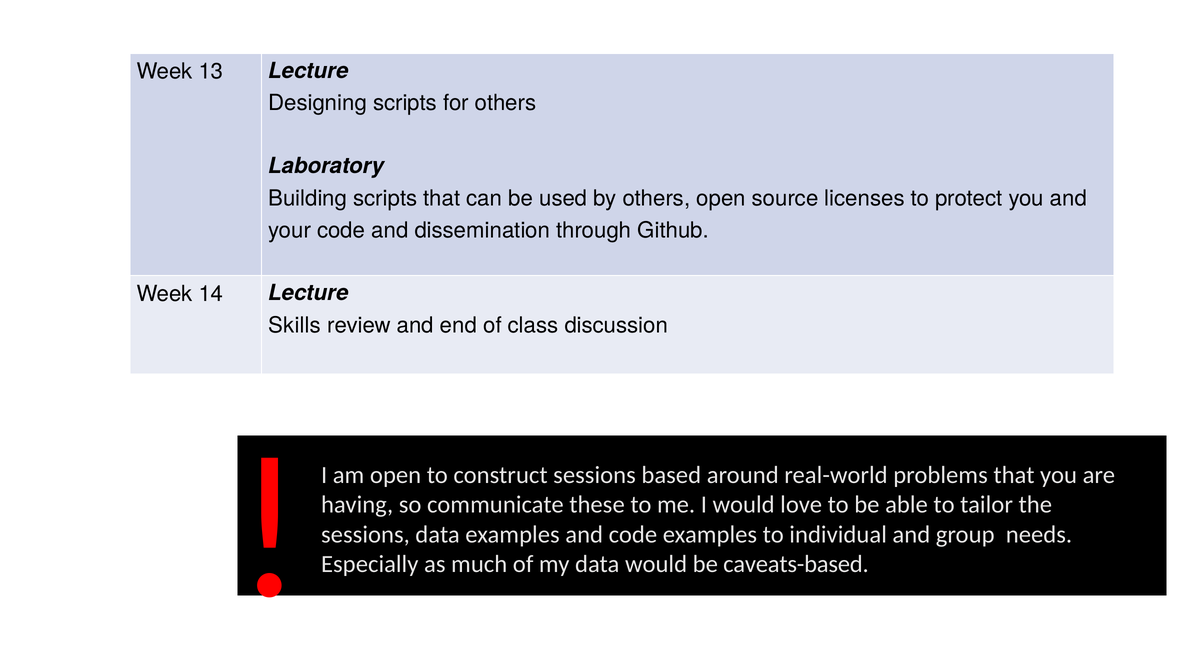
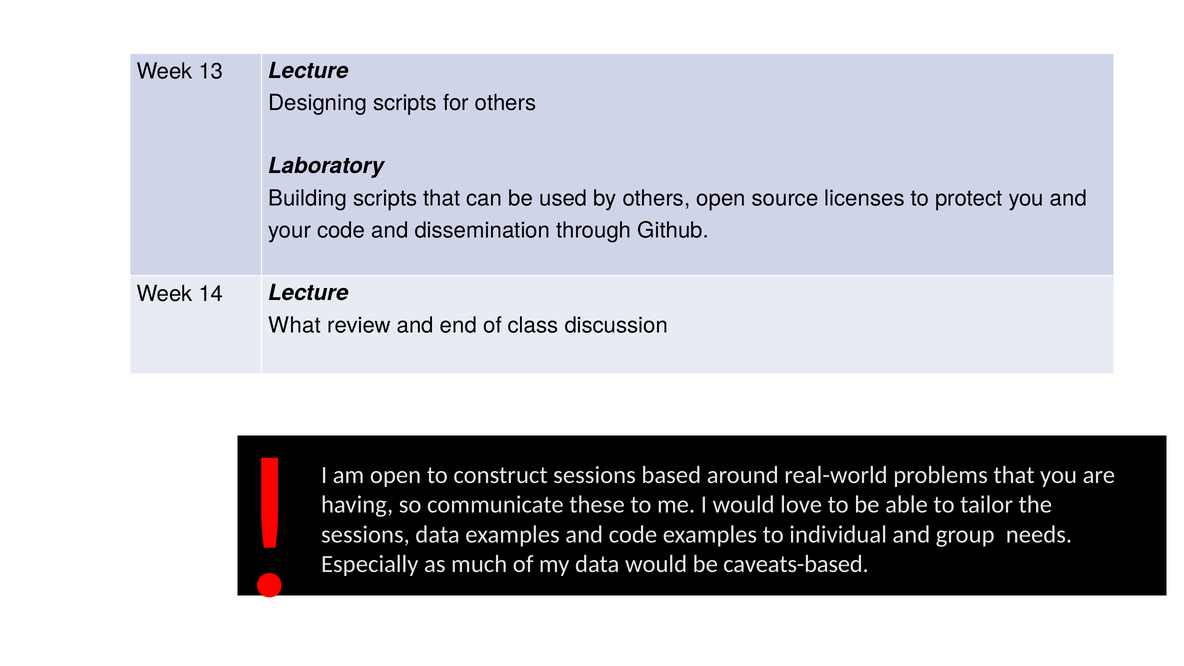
Skills: Skills -> What (295, 325)
